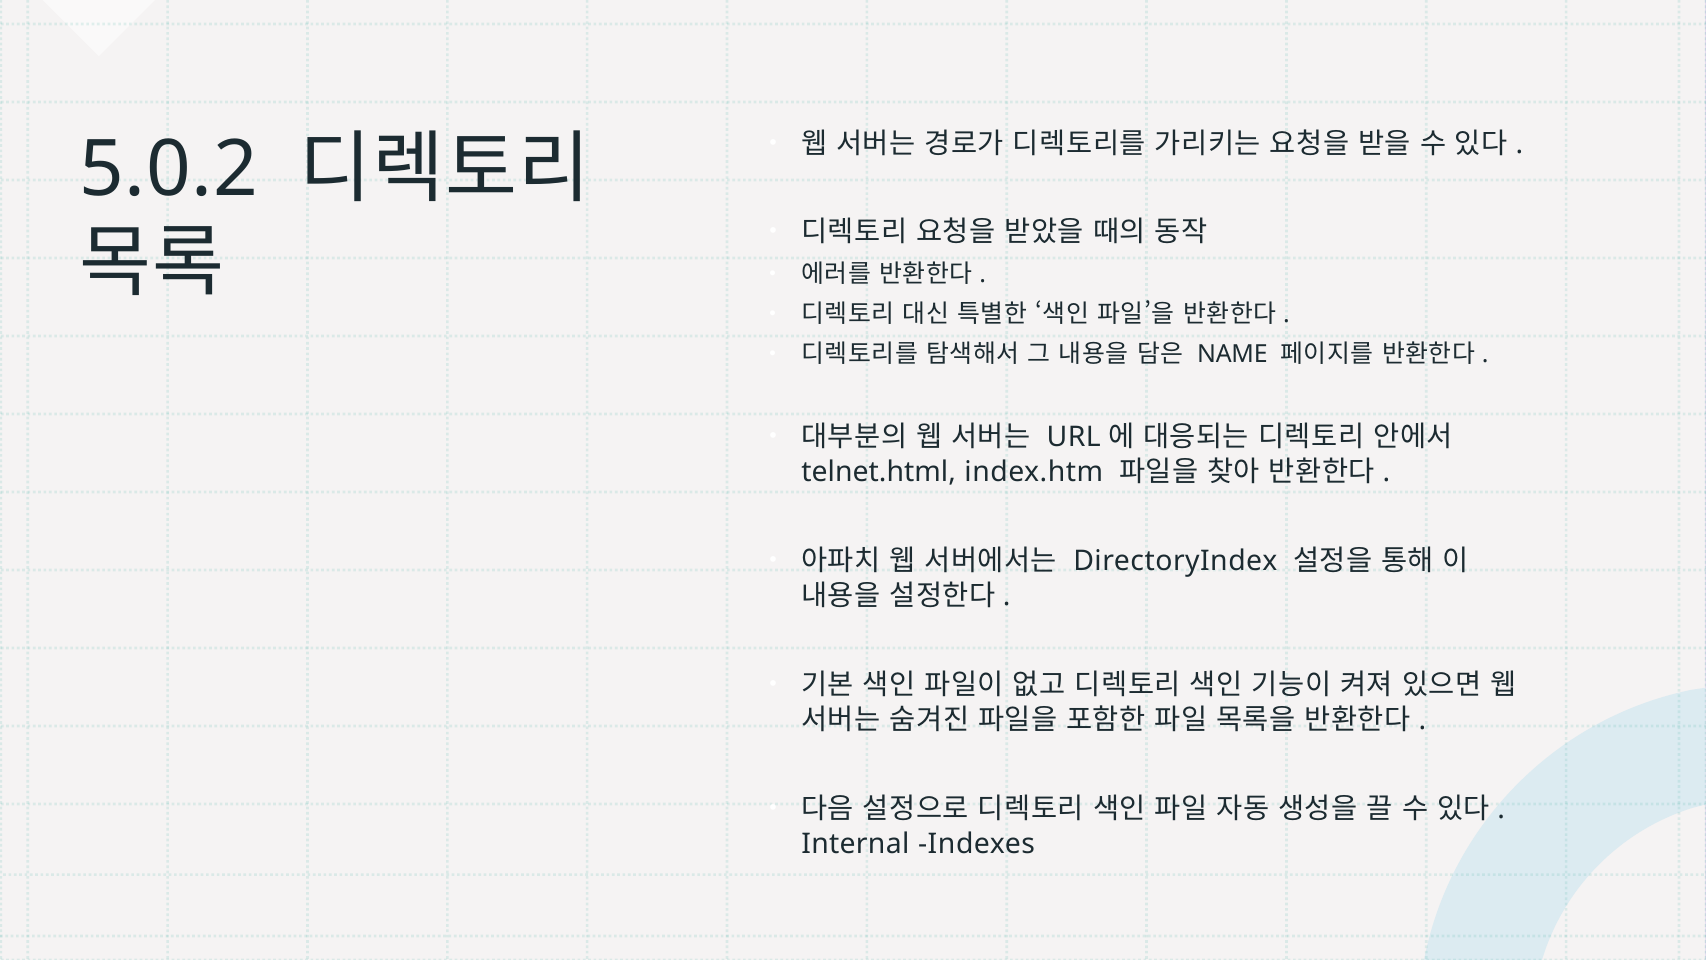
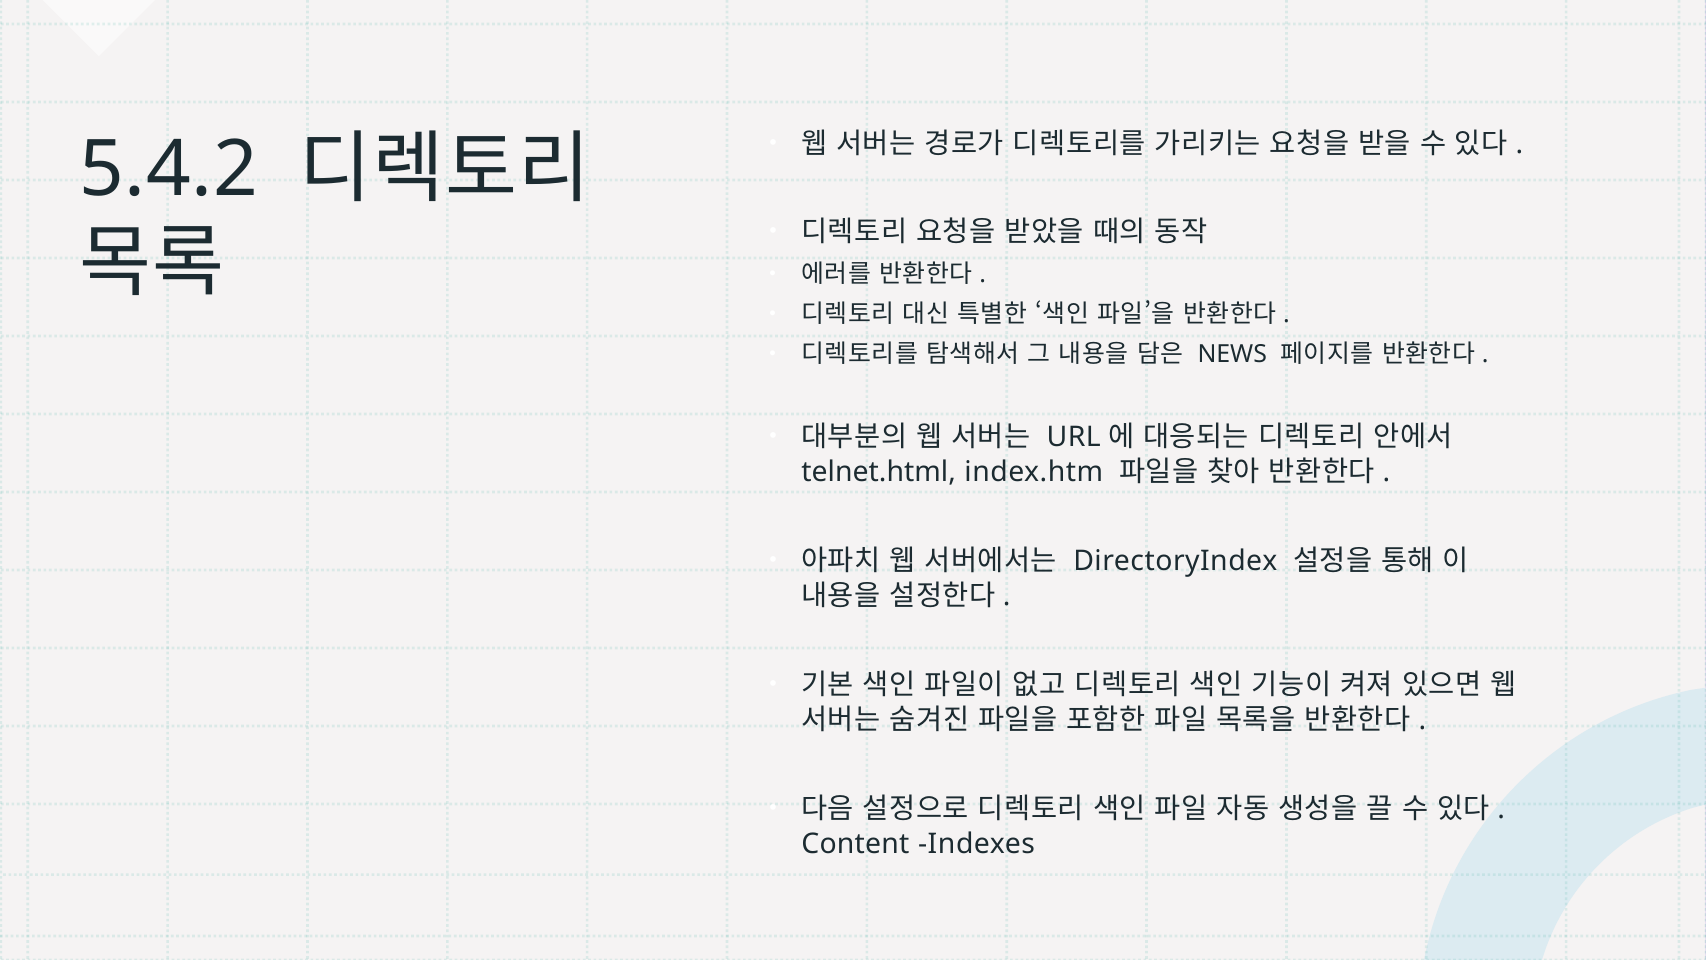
5.0.2: 5.0.2 -> 5.4.2 (169, 170)
NAME: NAME -> NEWS (1232, 354)
Internal: Internal -> Content (855, 844)
